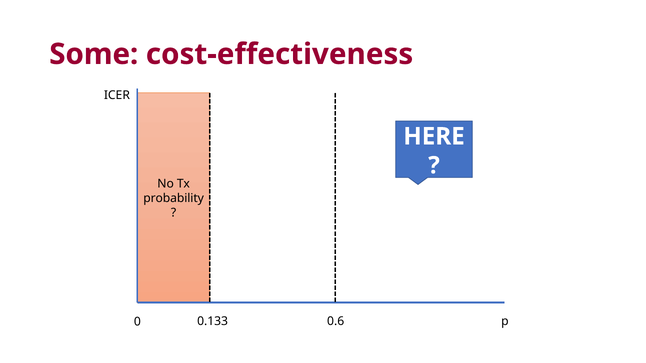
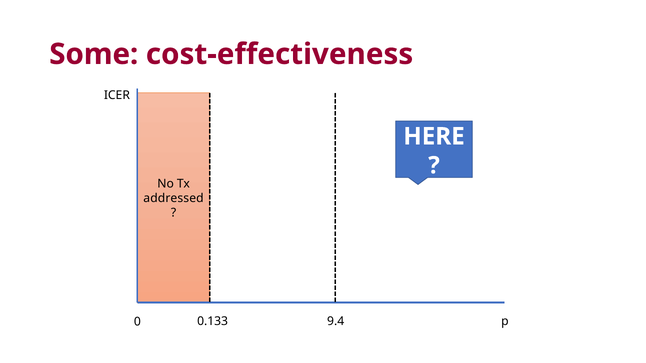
probability: probability -> addressed (174, 199)
0.6: 0.6 -> 9.4 (336, 321)
